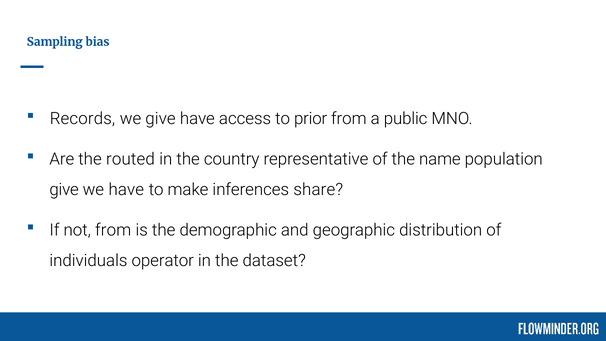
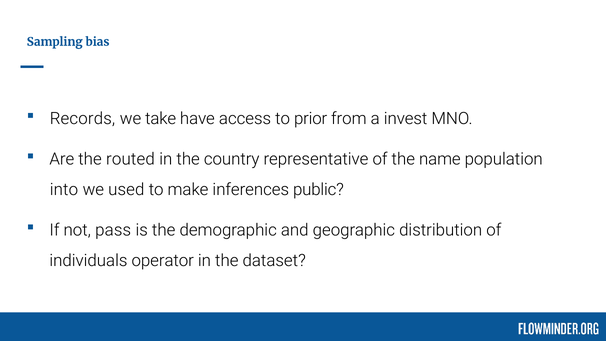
we give: give -> take (161, 119)
public: public -> invest (406, 119)
give: give -> into (64, 190)
we have: have -> used (126, 190)
share: share -> public (318, 190)
not from: from -> pass (113, 230)
